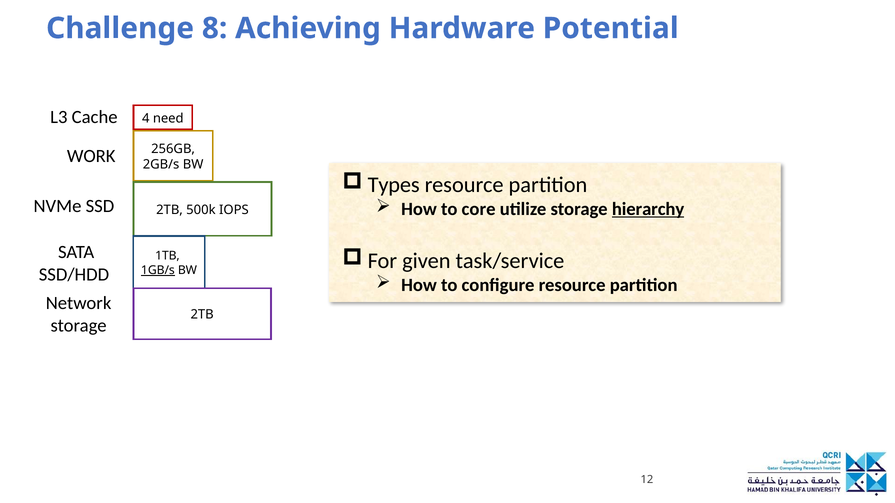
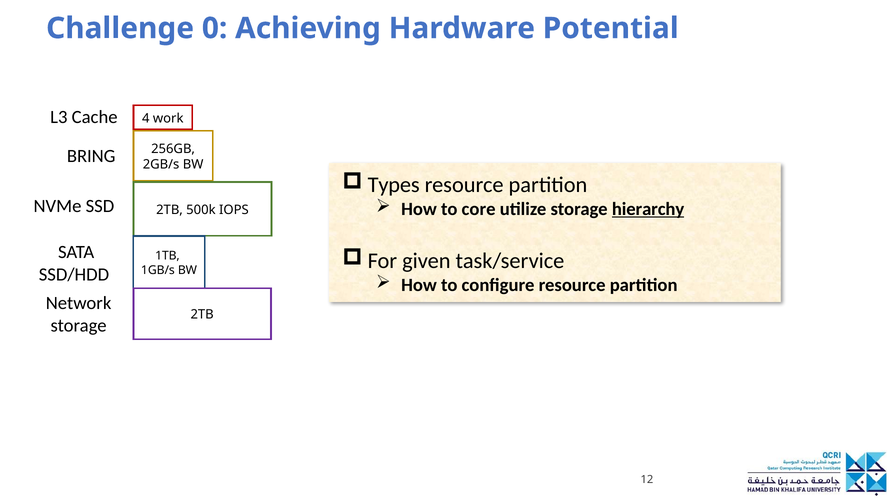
8: 8 -> 0 (215, 28)
need: need -> work (168, 118)
WORK: WORK -> BRING (91, 156)
1GB/s underline: present -> none (158, 270)
